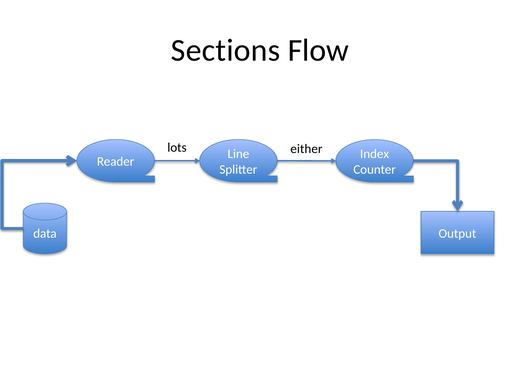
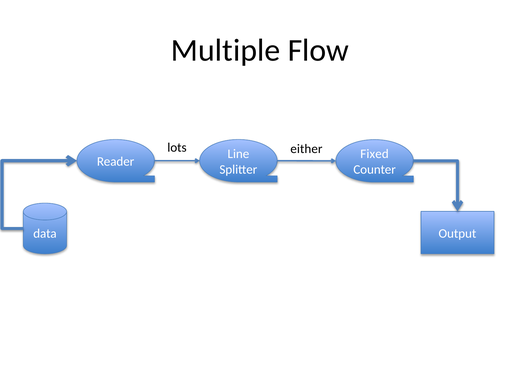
Sections: Sections -> Multiple (226, 50)
Index: Index -> Fixed (375, 154)
